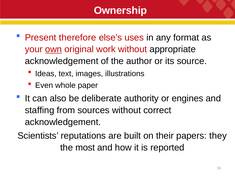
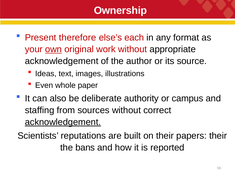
uses: uses -> each (134, 38)
engines: engines -> campus (188, 99)
acknowledgement underline: none -> present (63, 122)
papers they: they -> their (218, 136)
most: most -> bans (85, 148)
